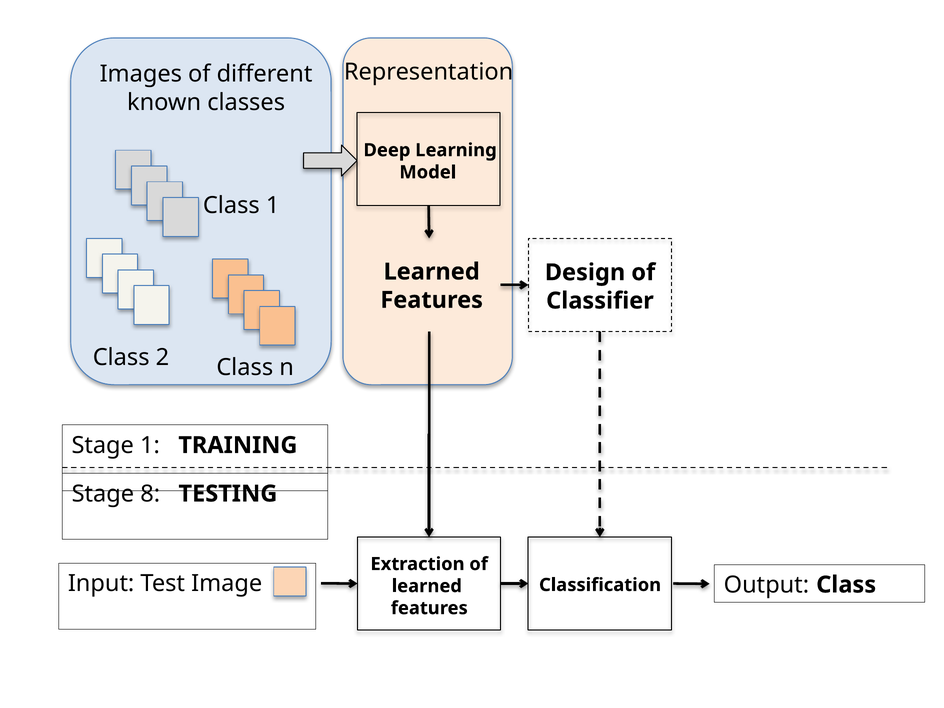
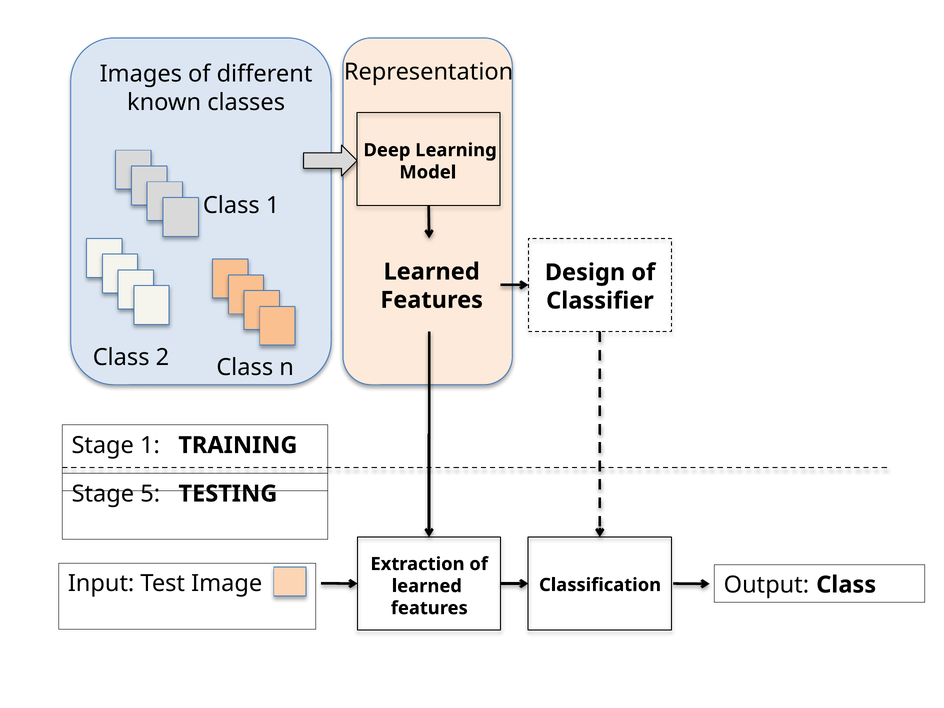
8: 8 -> 5 (150, 494)
